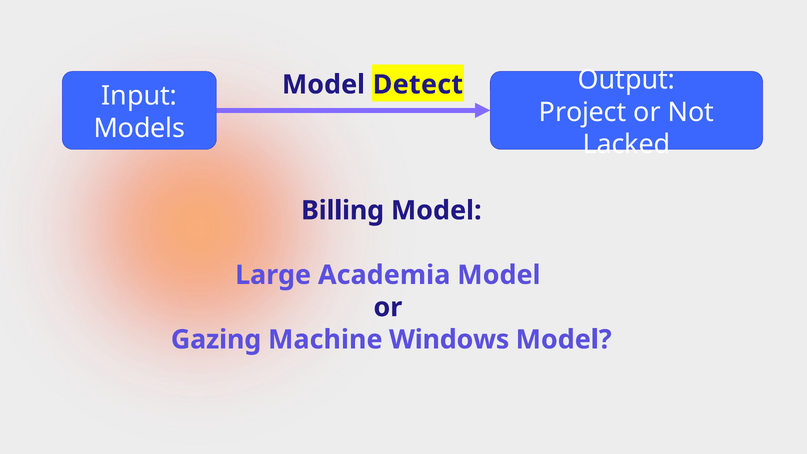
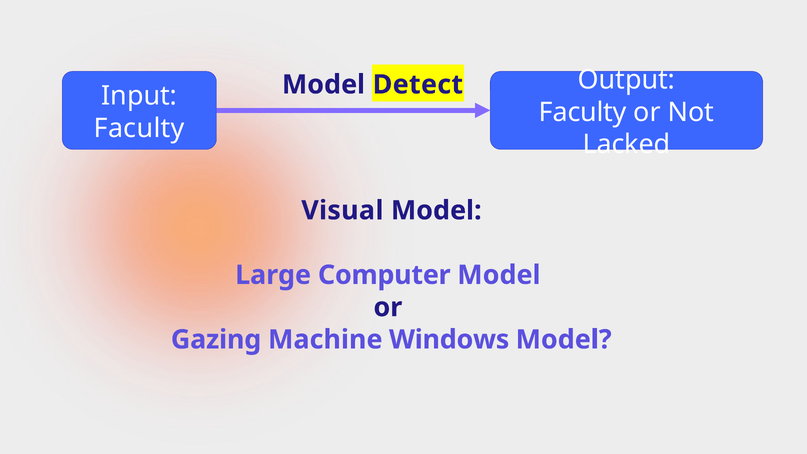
Project: Project -> Faculty (583, 112)
Models: Models -> Faculty (139, 128)
Billing: Billing -> Visual (342, 210)
Academia: Academia -> Computer (384, 275)
